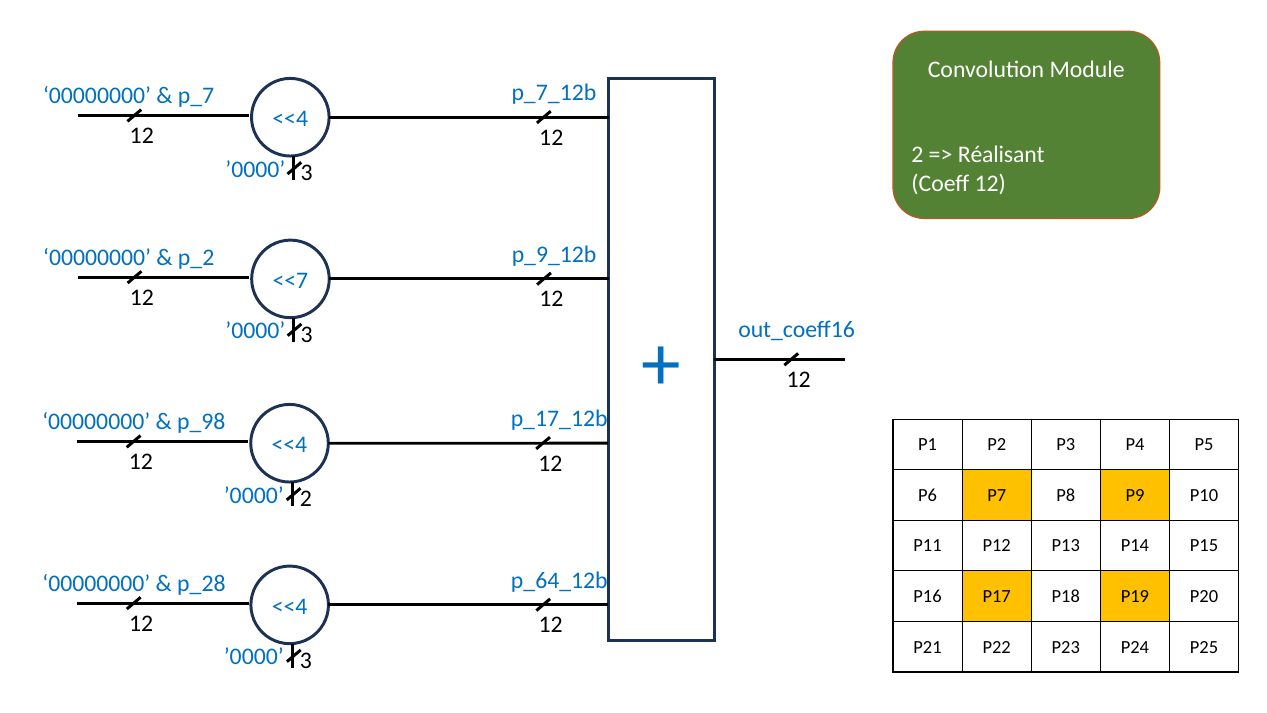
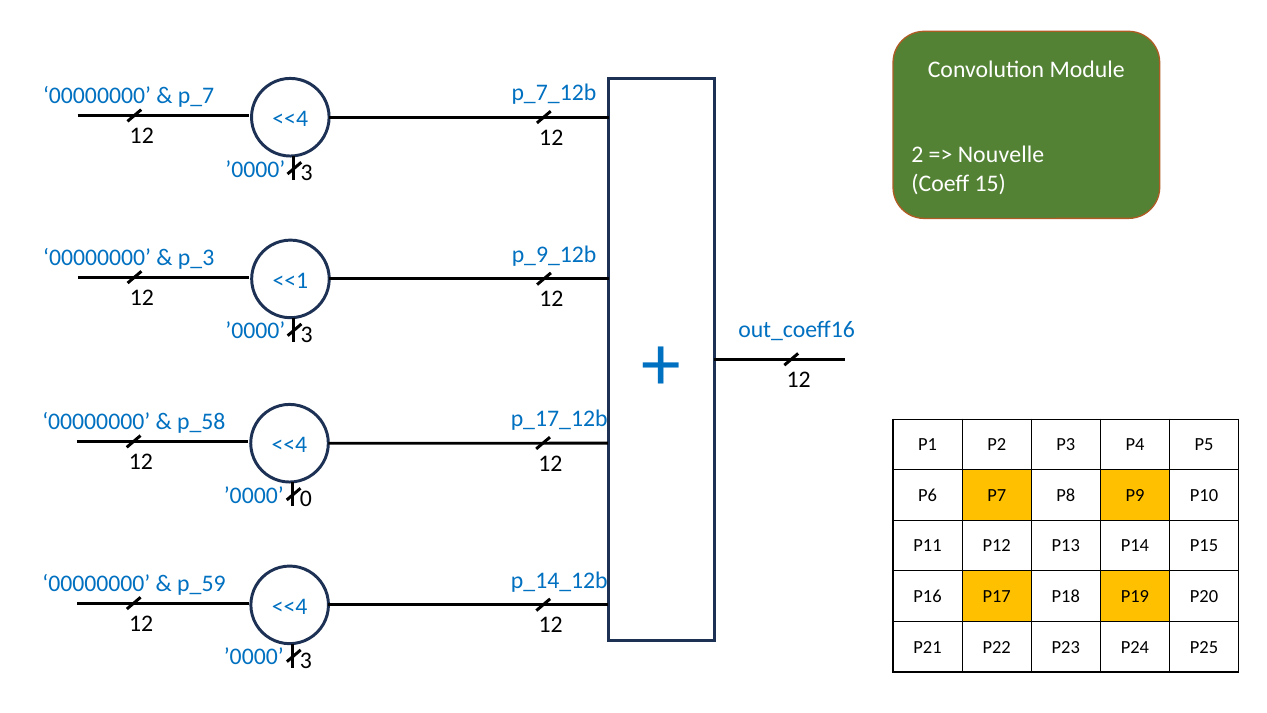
Réalisant: Réalisant -> Nouvelle (1001, 155)
Coeff 12: 12 -> 15 (990, 183)
p_2: p_2 -> p_3 (196, 257)
<<7: <<7 -> <<1 (290, 280)
p_98: p_98 -> p_58 (201, 422)
’0000 2: 2 -> 0 (306, 499)
p_64_12b: p_64_12b -> p_14_12b (559, 580)
p_28: p_28 -> p_59 (201, 583)
